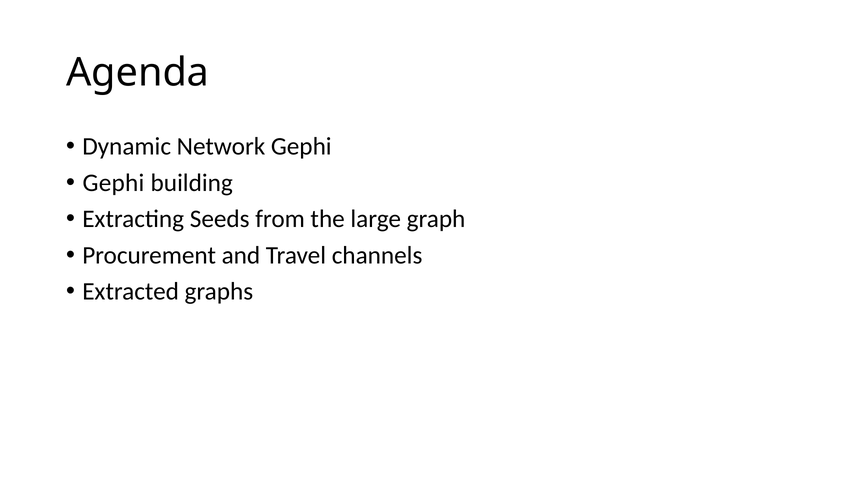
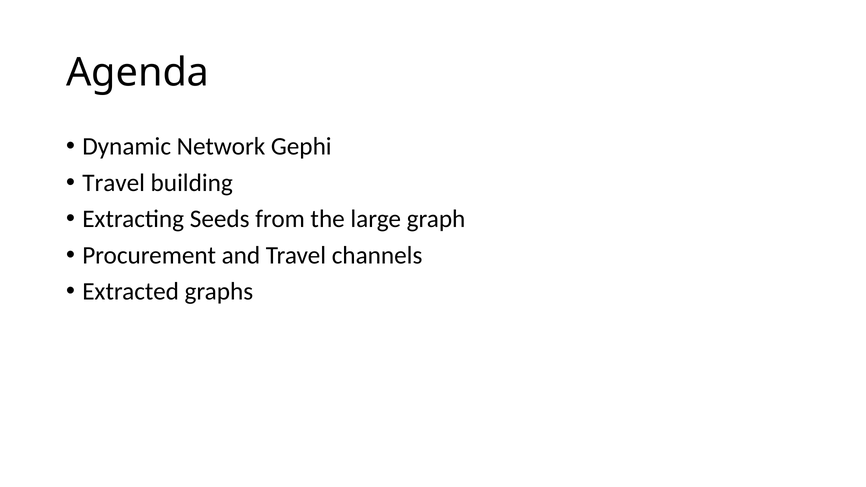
Gephi: Gephi -> Travel (114, 183)
